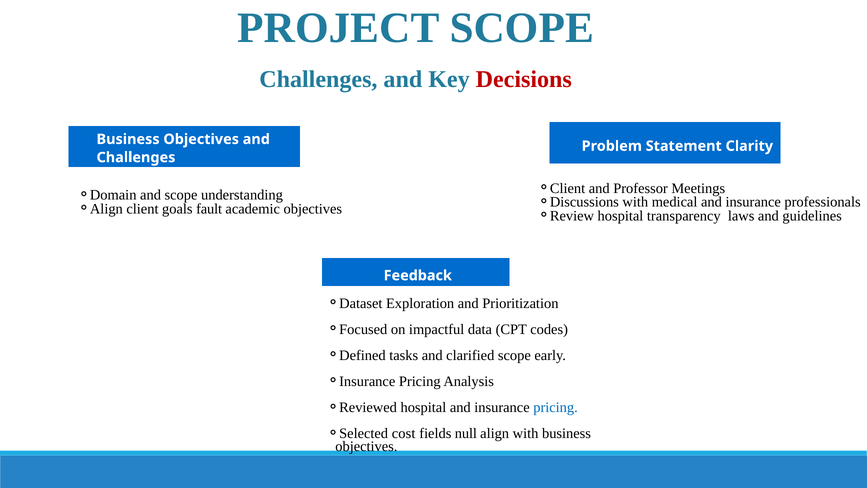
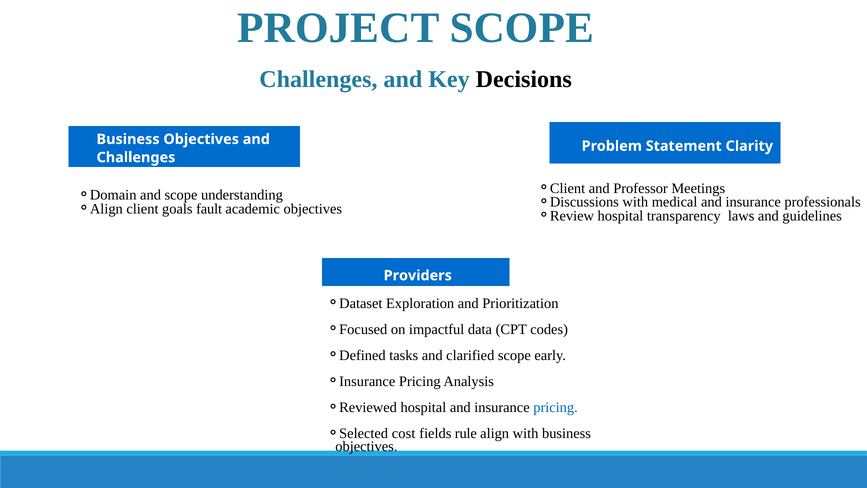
Decisions colour: red -> black (524, 79)
Feedback: Feedback -> Providers (418, 275)
null: null -> rule (466, 433)
